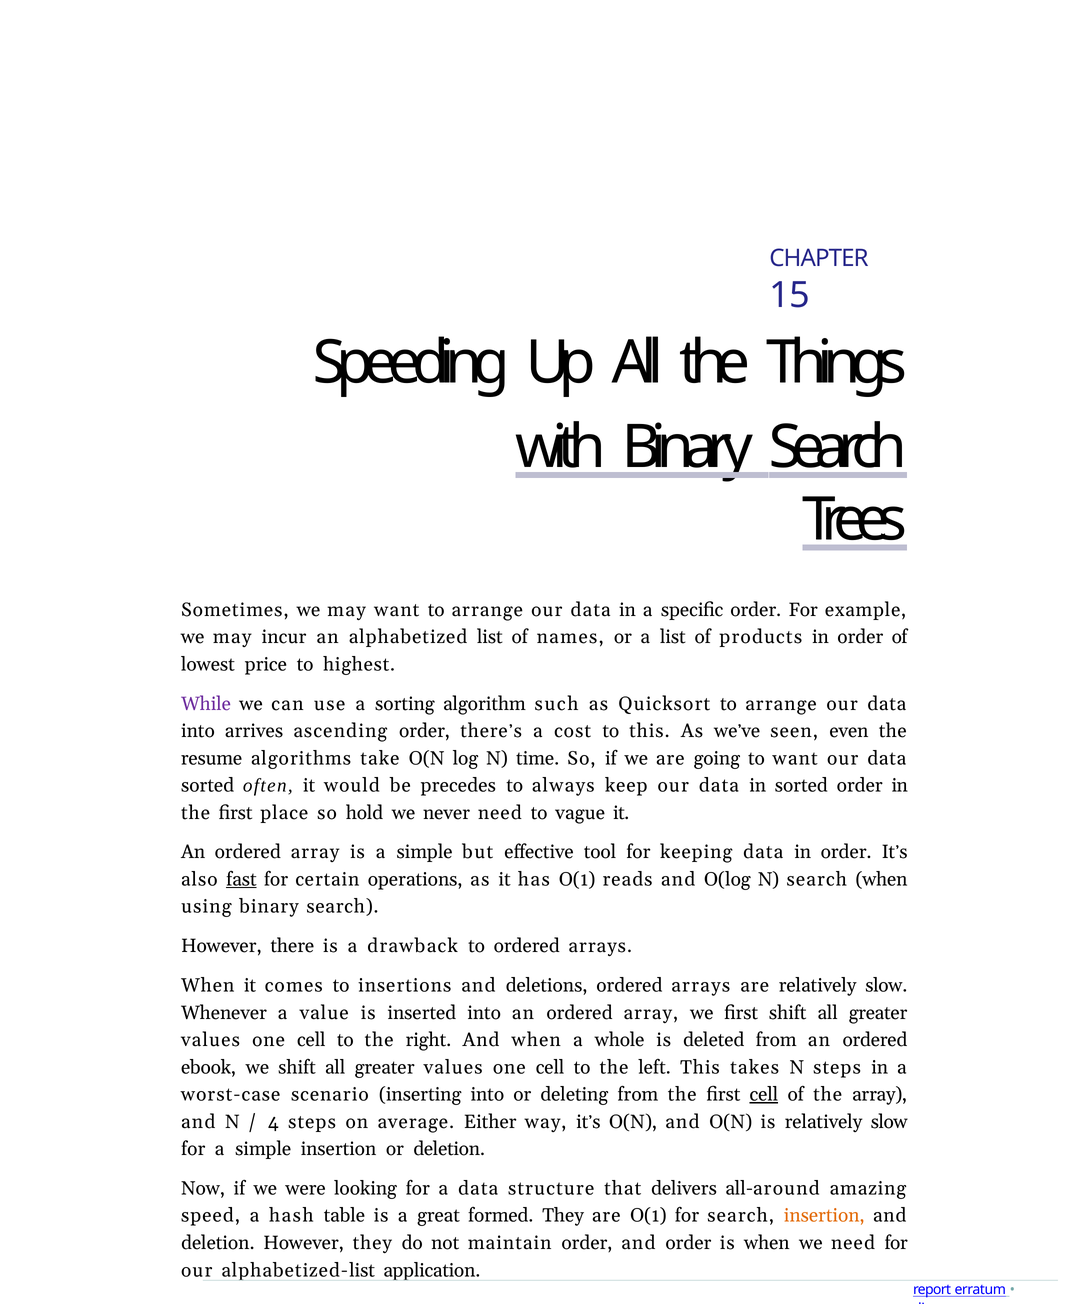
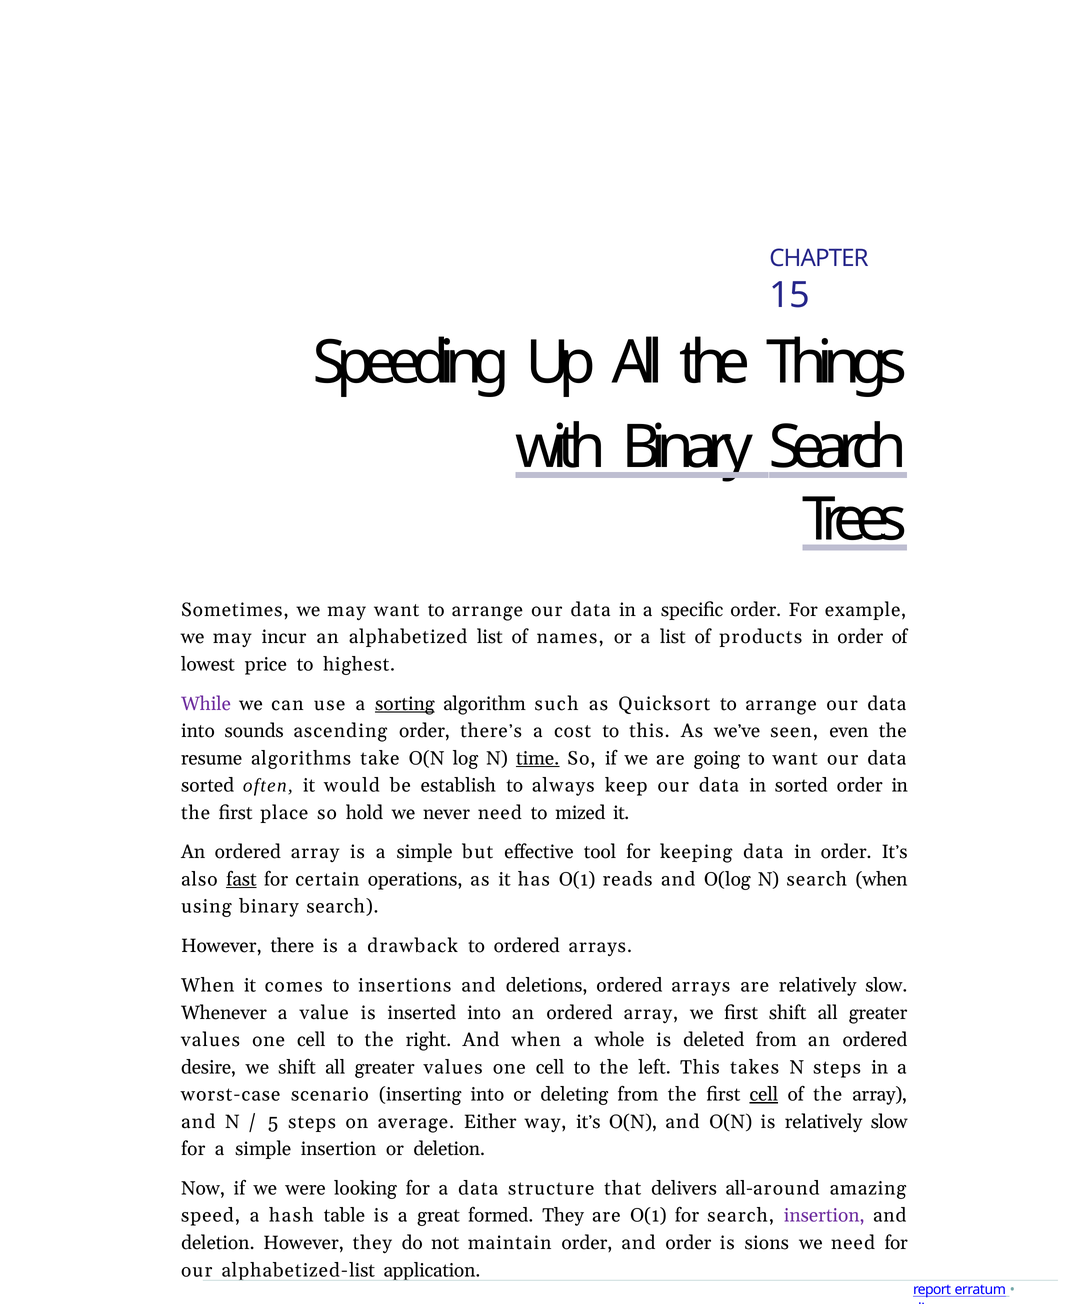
sorting underline: none -> present (405, 704)
arrives: arrives -> sounds (254, 731)
time underline: none -> present (538, 758)
precedes: precedes -> establish (458, 786)
vague: vague -> mized (580, 813)
ebook: ebook -> desire (209, 1068)
4: 4 -> 5 (273, 1122)
insertion colour: orange -> purple (824, 1216)
is when: when -> sions (767, 1243)
